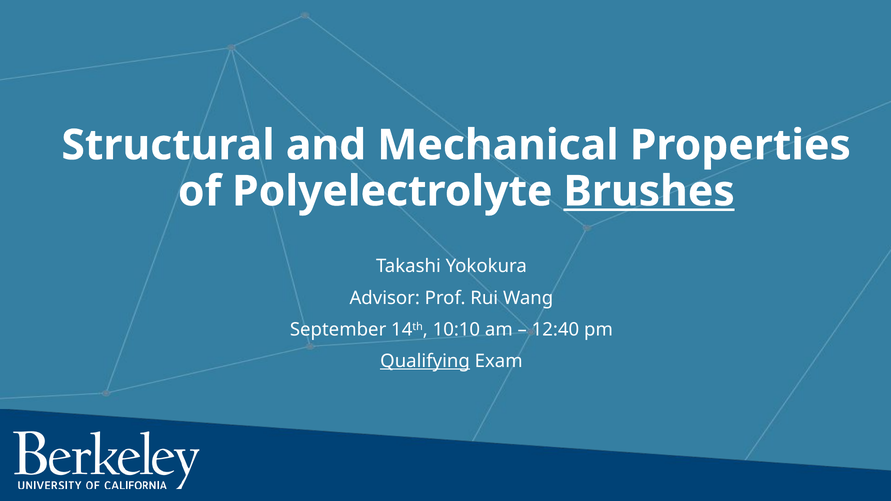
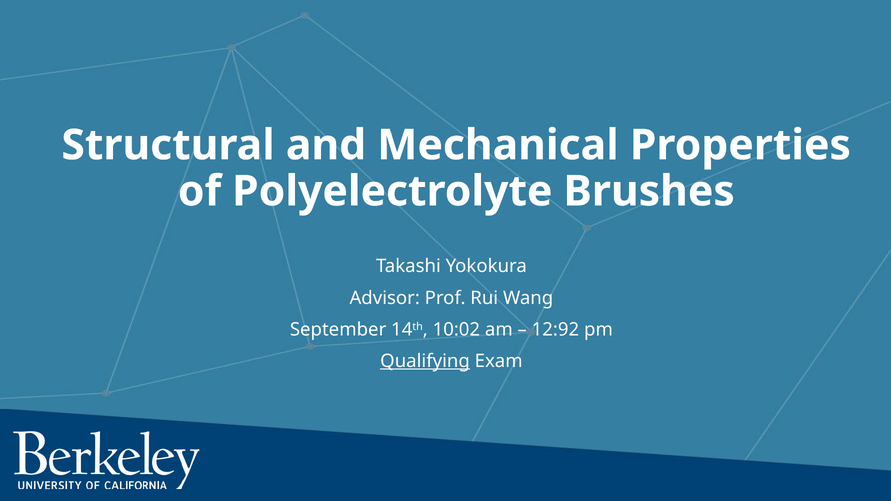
Brushes underline: present -> none (649, 191)
10:10: 10:10 -> 10:02 (456, 330)
12:40: 12:40 -> 12:92 (555, 330)
